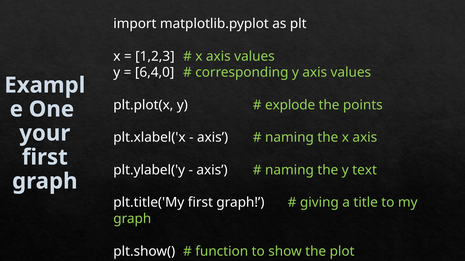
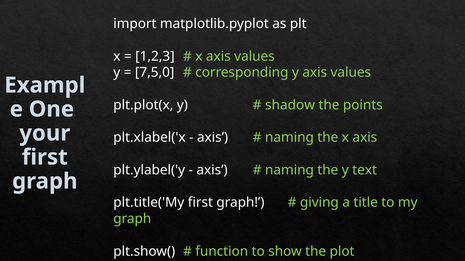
6,4,0: 6,4,0 -> 7,5,0 (155, 73)
explode: explode -> shadow (290, 105)
